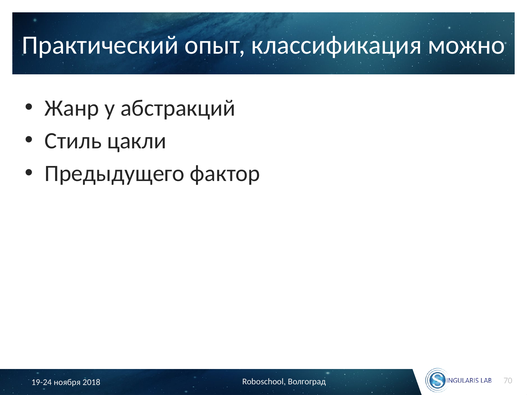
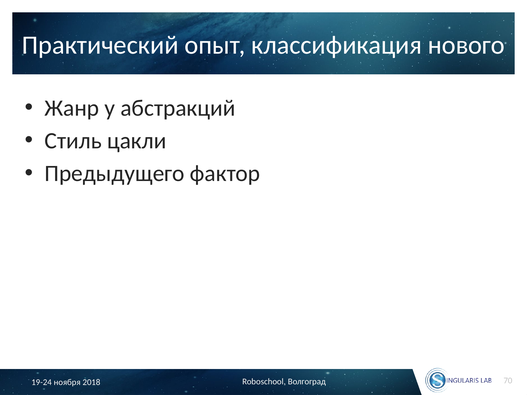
можно: можно -> нового (466, 45)
